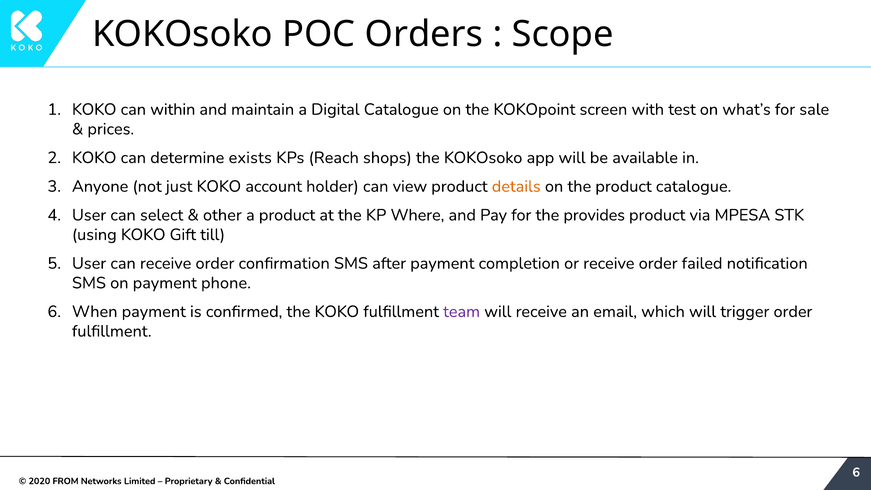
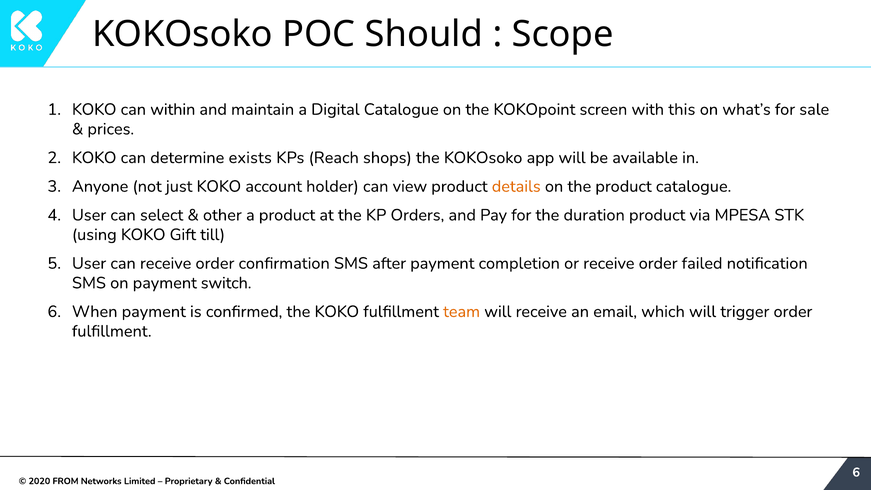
Orders: Orders -> Should (424, 34)
test: test -> this (682, 109)
Where: Where -> Orders (417, 215)
provides: provides -> duration (594, 215)
phone: phone -> switch (226, 283)
team colour: purple -> orange (462, 312)
